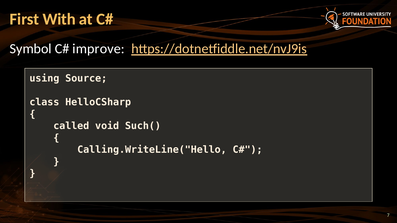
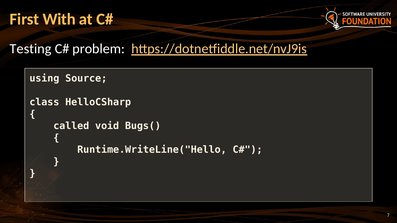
Symbol: Symbol -> Testing (31, 49)
improve: improve -> problem (99, 49)
Such(: Such( -> Bugs( (143, 126)
Calling.WriteLine("Hello: Calling.WriteLine("Hello -> Runtime.WriteLine("Hello (152, 150)
